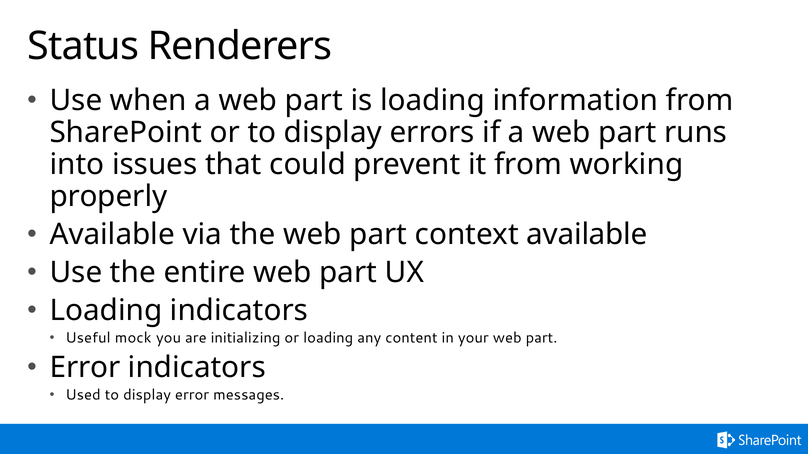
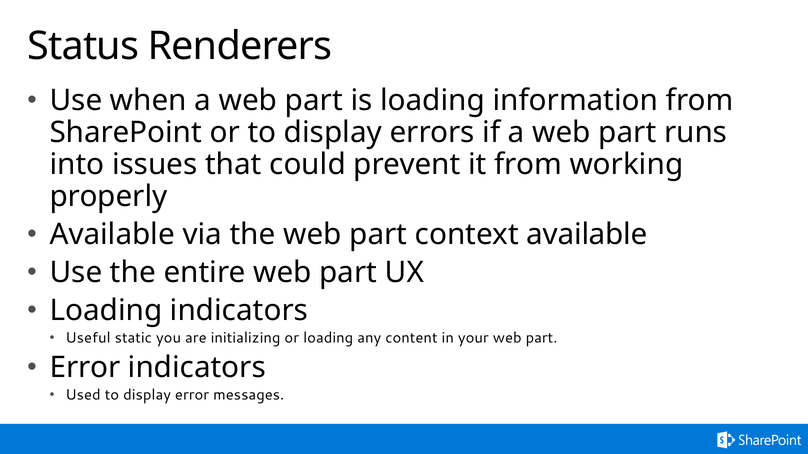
mock: mock -> static (133, 338)
